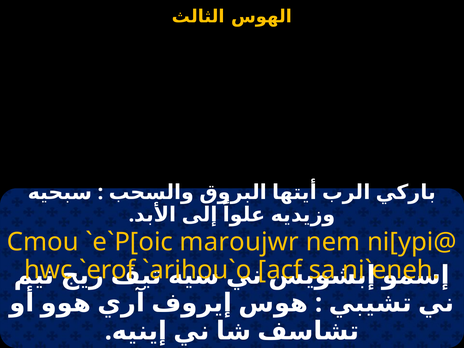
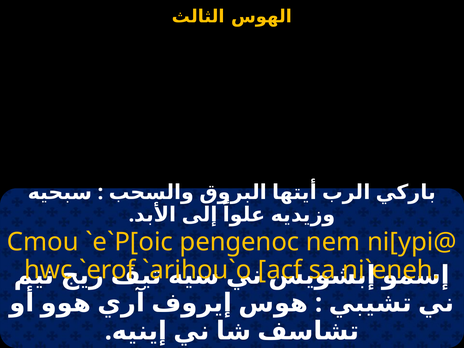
maroujwr: maroujwr -> pengenoc (239, 242)
